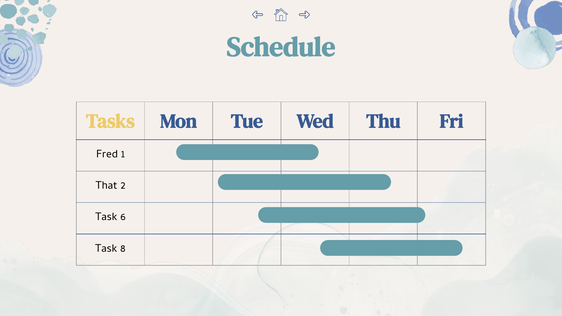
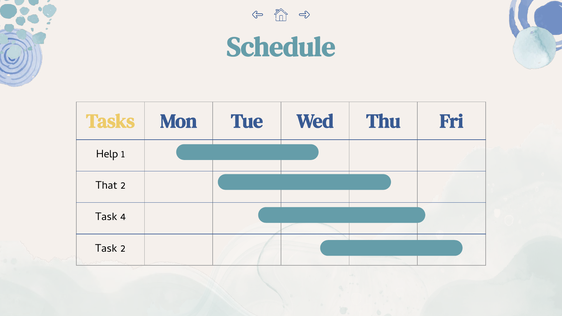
Fred: Fred -> Help (107, 154)
6: 6 -> 4 (123, 217)
Task 8: 8 -> 2 (123, 248)
